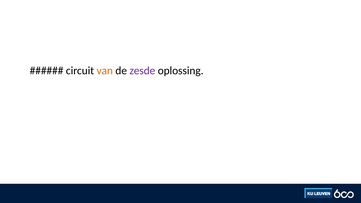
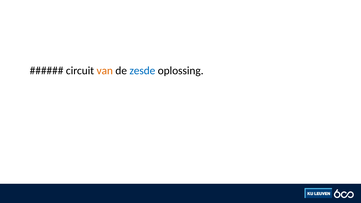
zesde colour: purple -> blue (142, 71)
